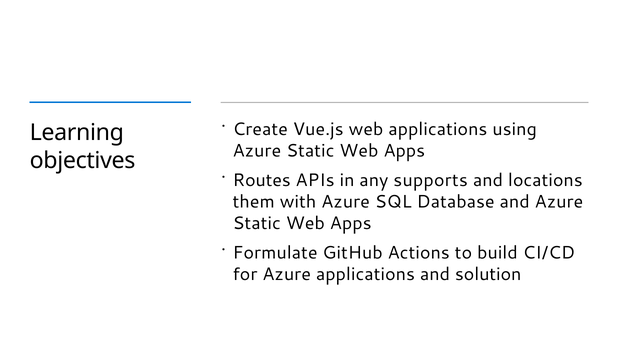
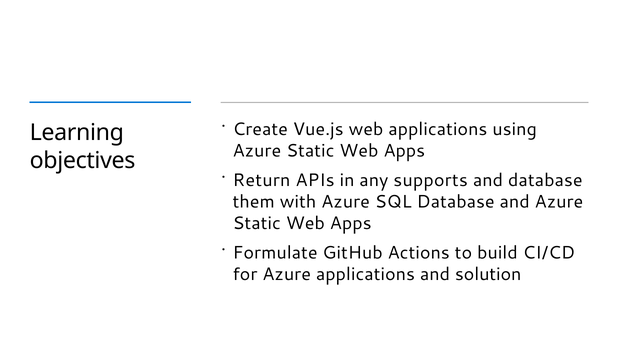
Routes: Routes -> Return (261, 180)
and locations: locations -> database (545, 180)
